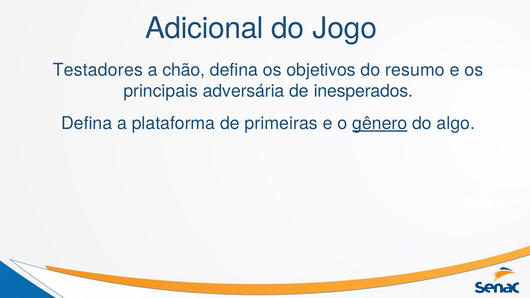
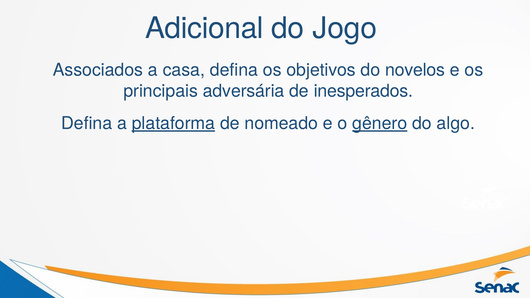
Testadores: Testadores -> Associados (98, 70)
chão: chão -> casa (184, 70)
resumo: resumo -> novelos (415, 70)
plataforma underline: none -> present (173, 123)
primeiras: primeiras -> nomeado (281, 123)
